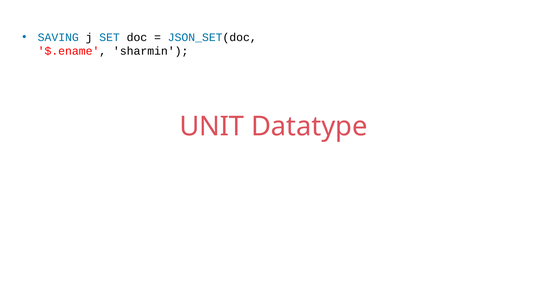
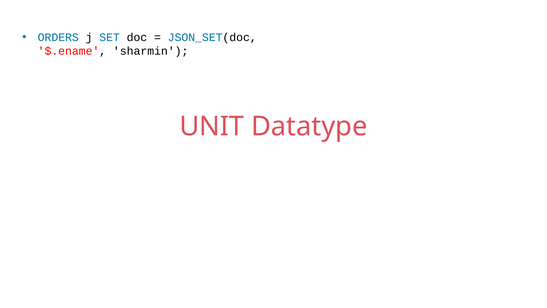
SAVING: SAVING -> ORDERS (58, 37)
